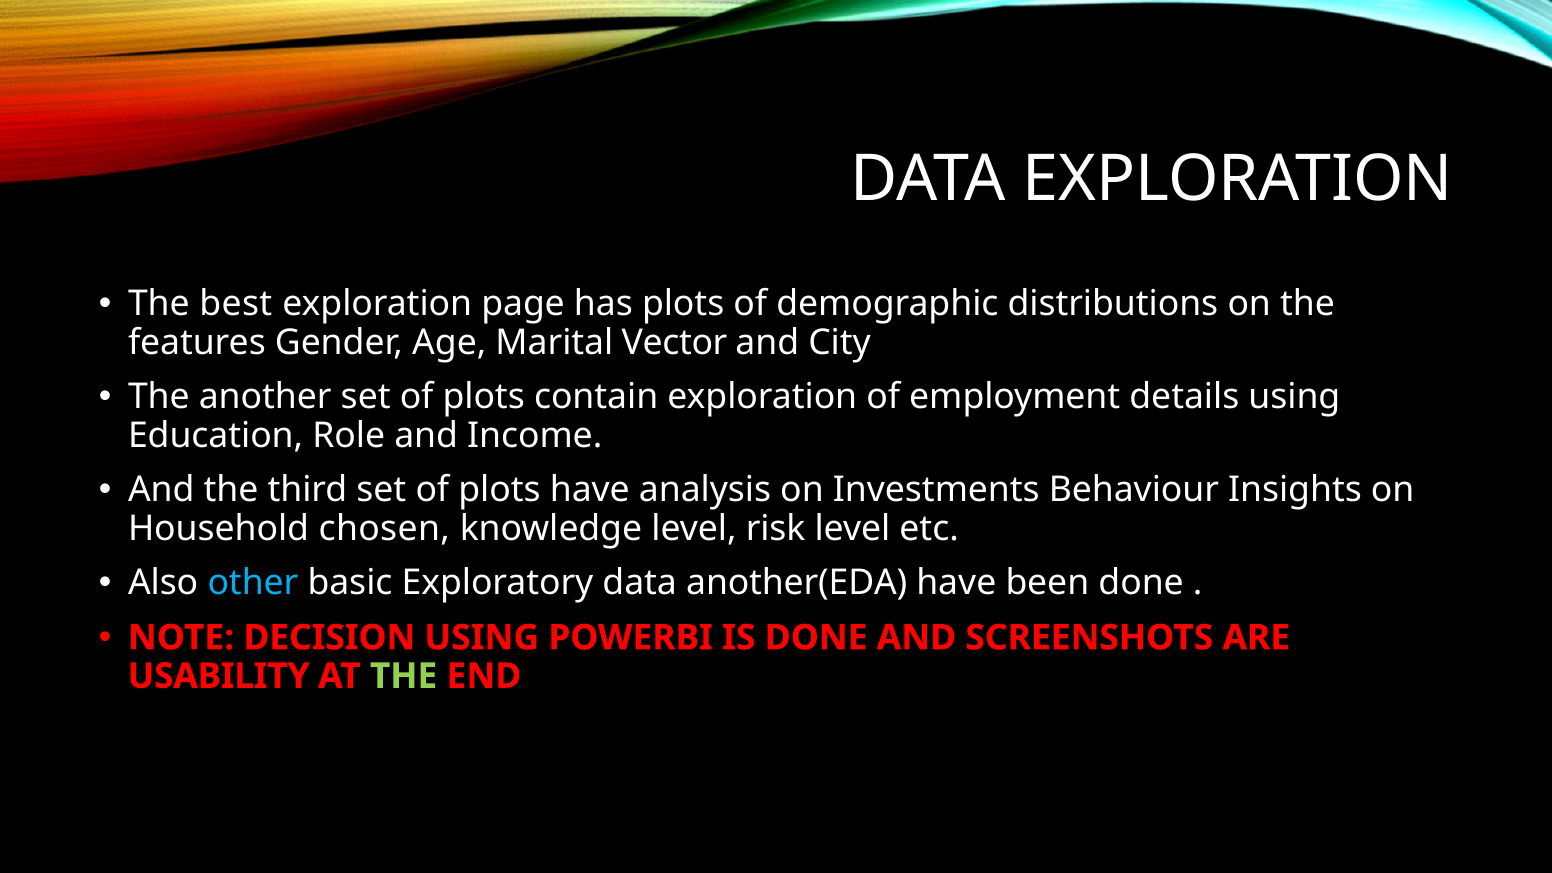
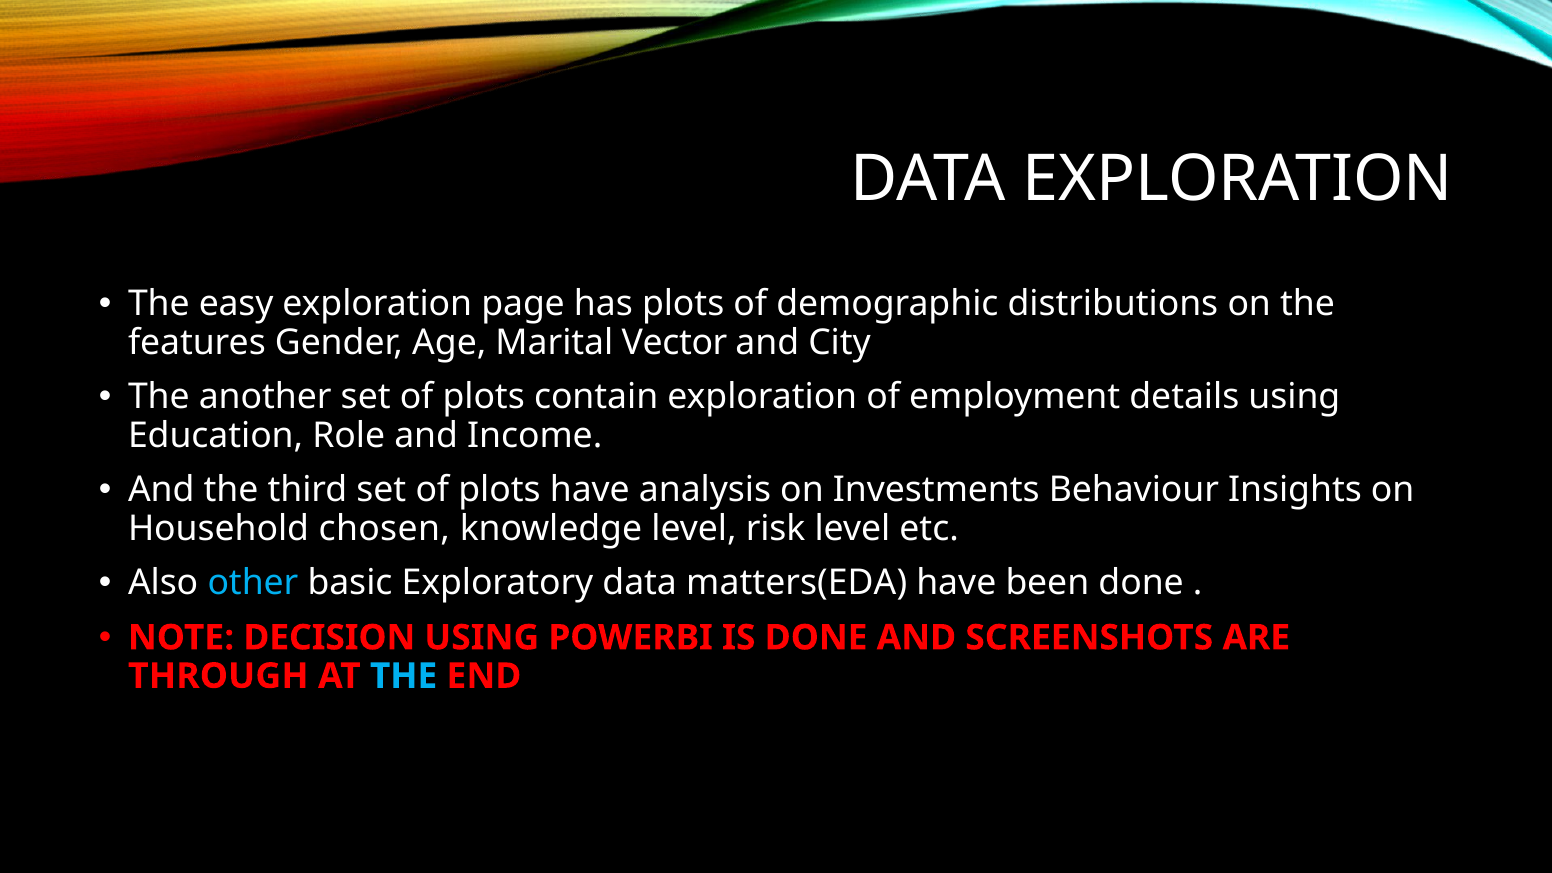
best: best -> easy (236, 304)
another(EDA: another(EDA -> matters(EDA (797, 583)
USABILITY: USABILITY -> THROUGH (218, 676)
THE colour: light green -> light blue (404, 676)
